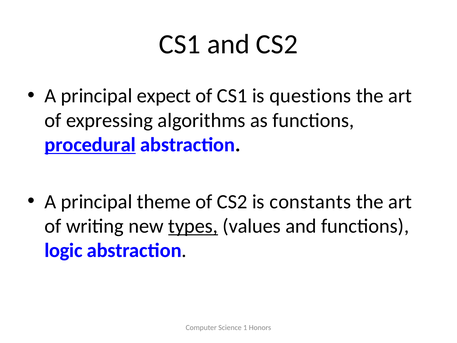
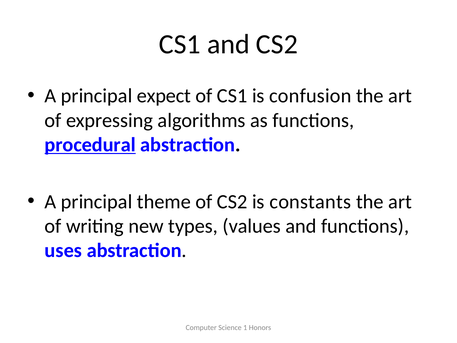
questions: questions -> confusion (310, 96)
types underline: present -> none (193, 226)
logic: logic -> uses (63, 250)
